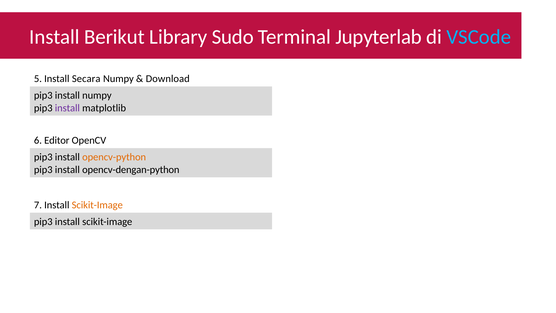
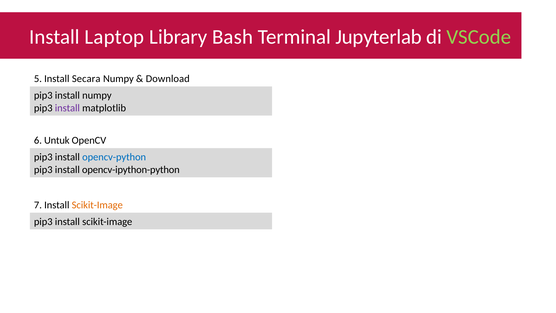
Berikut: Berikut -> Laptop (114, 37)
Sudo: Sudo -> Bash (233, 37)
VSCode colour: light blue -> light green (479, 37)
Editor: Editor -> Untuk (57, 140)
opencv-python colour: orange -> blue (114, 157)
opencv-dengan-python: opencv-dengan-python -> opencv-ipython-python (131, 170)
